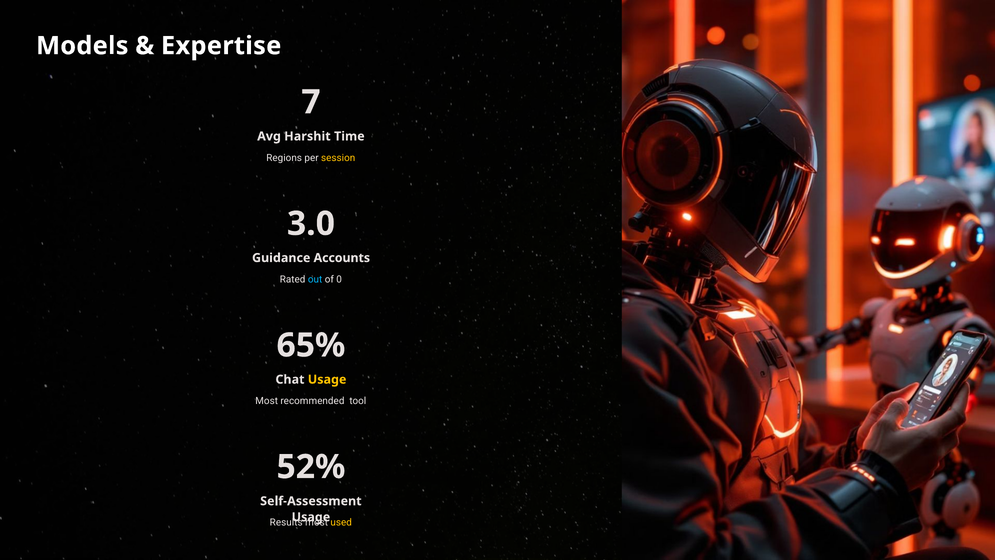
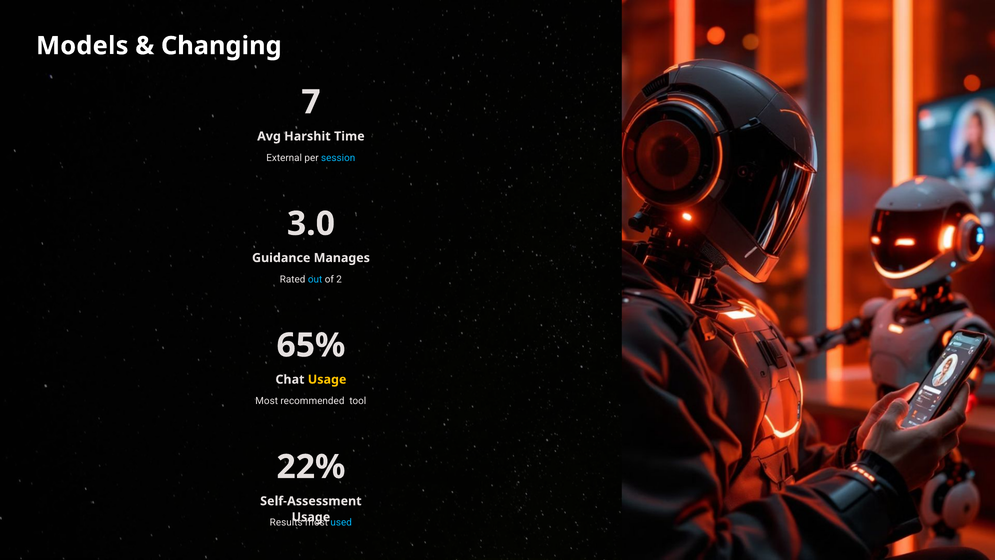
Expertise: Expertise -> Changing (221, 46)
Regions: Regions -> External (284, 158)
session colour: yellow -> light blue (338, 158)
Accounts: Accounts -> Manages (342, 258)
0: 0 -> 2 (339, 279)
52%: 52% -> 22% (311, 467)
used colour: yellow -> light blue (341, 522)
